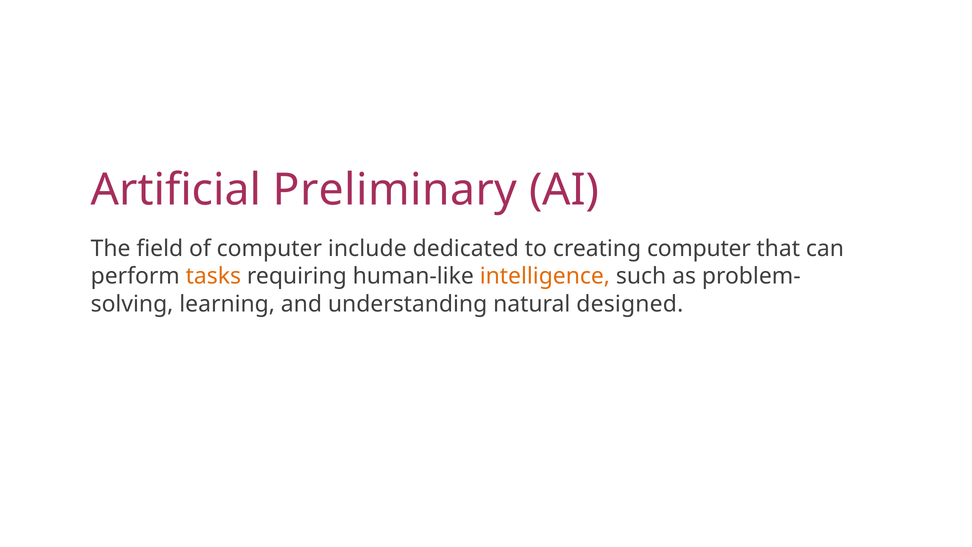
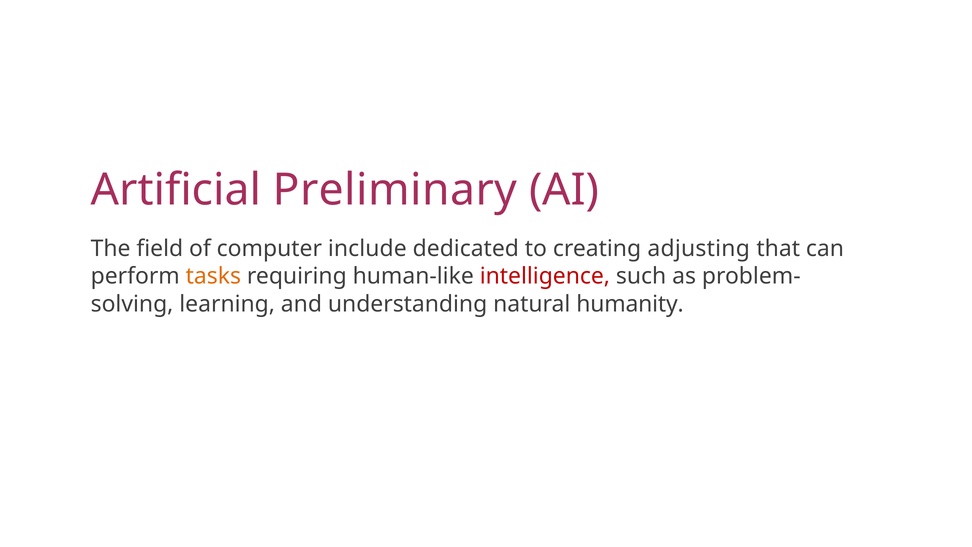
creating computer: computer -> adjusting (699, 249)
intelligence colour: orange -> red (545, 276)
designed: designed -> humanity (630, 304)
